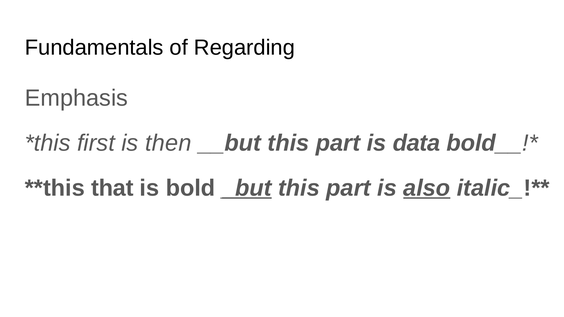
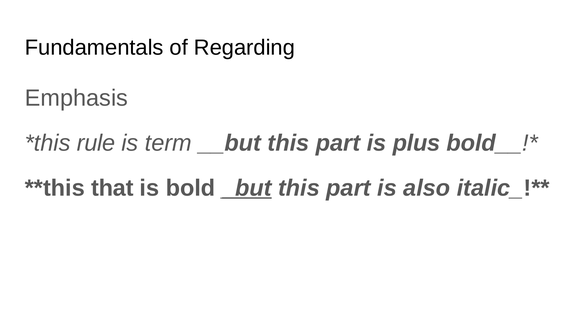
first: first -> rule (96, 143)
then: then -> term (168, 143)
data: data -> plus (416, 143)
also underline: present -> none (427, 188)
